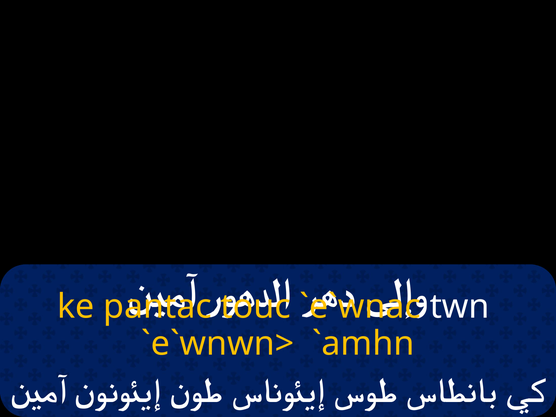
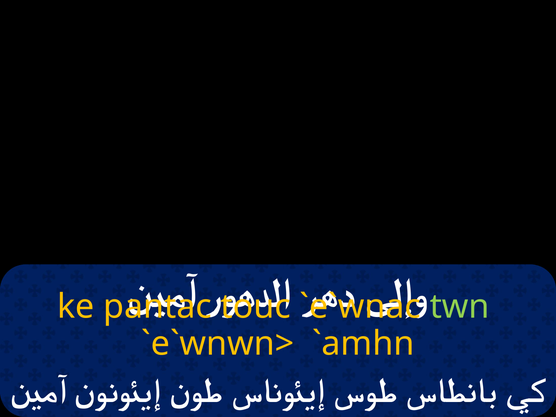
twn colour: white -> light green (460, 307)
